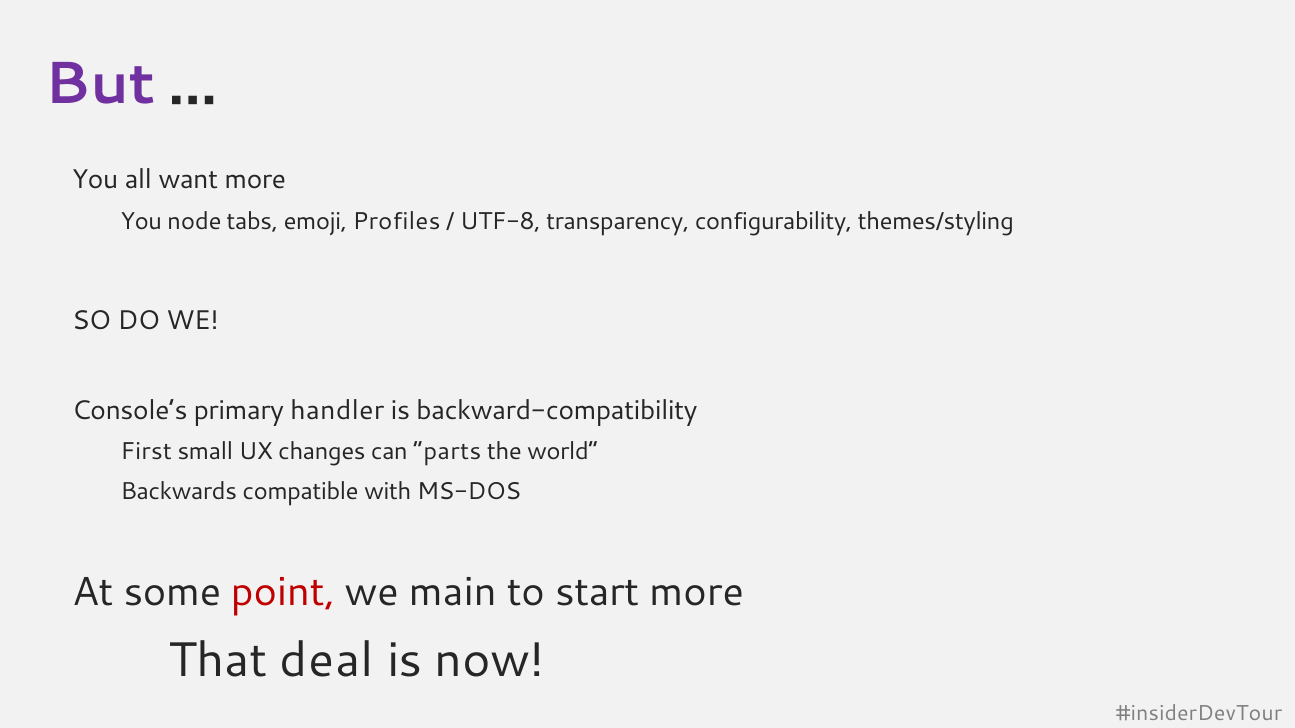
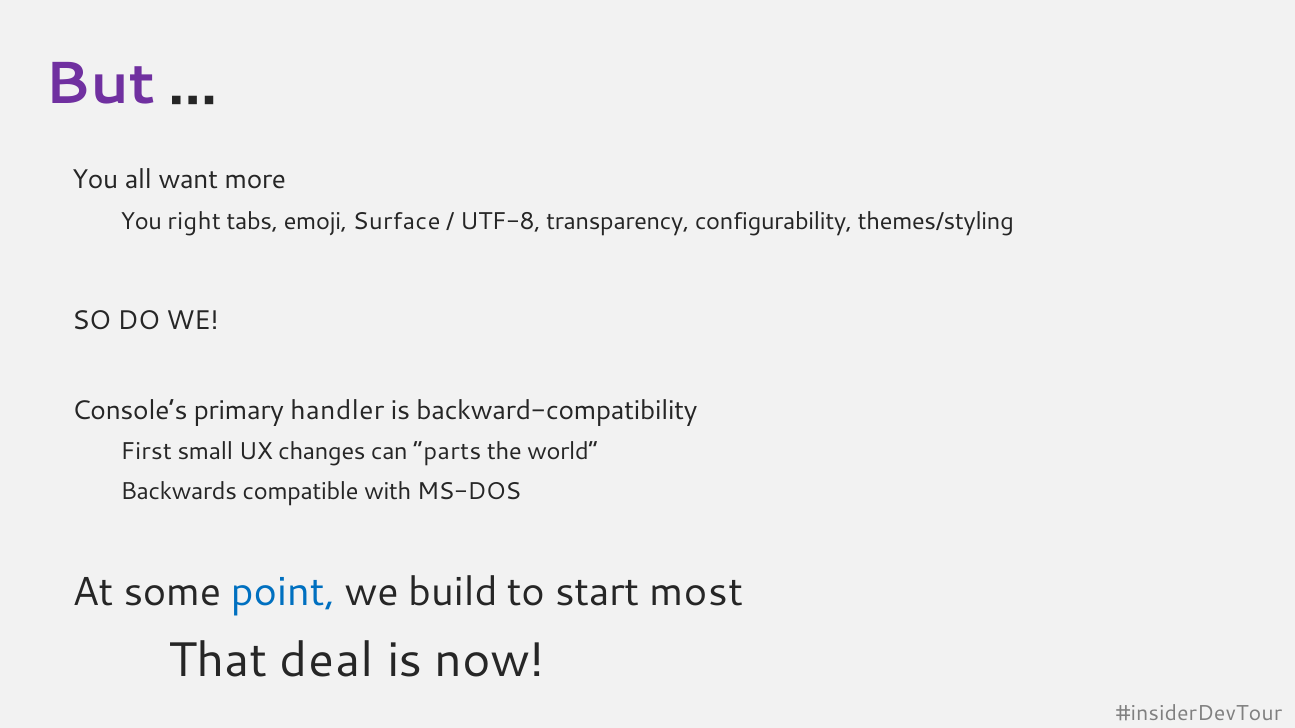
node: node -> right (194, 221)
Profiles: Profiles -> Surface (397, 221)
point colour: red -> blue (283, 592)
main: main -> build (453, 592)
start more: more -> most (696, 592)
